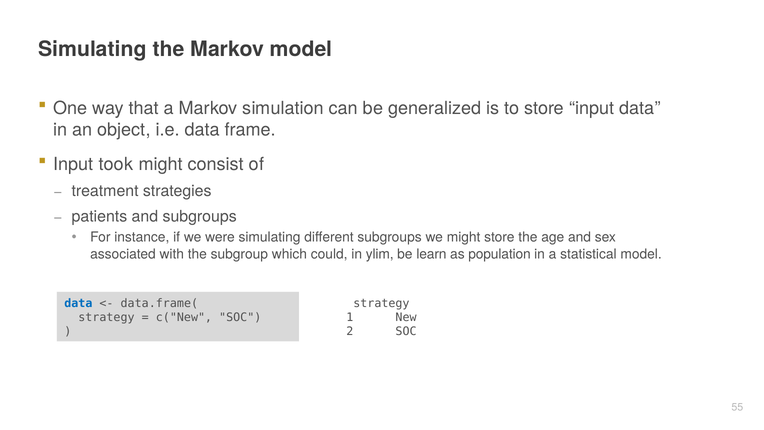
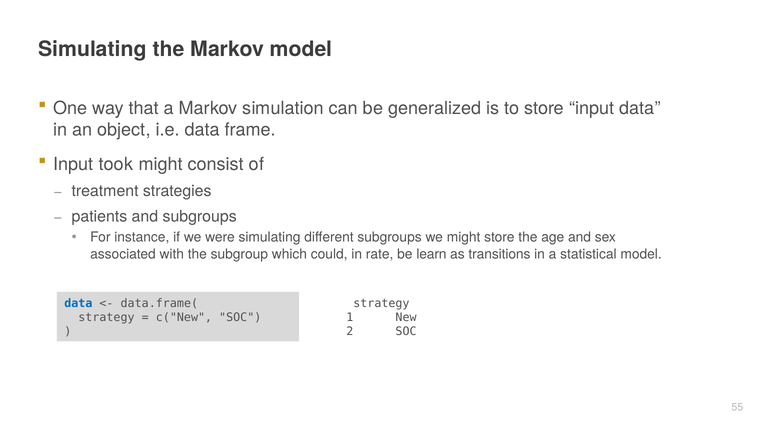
ylim: ylim -> rate (380, 254)
population: population -> transitions (499, 254)
